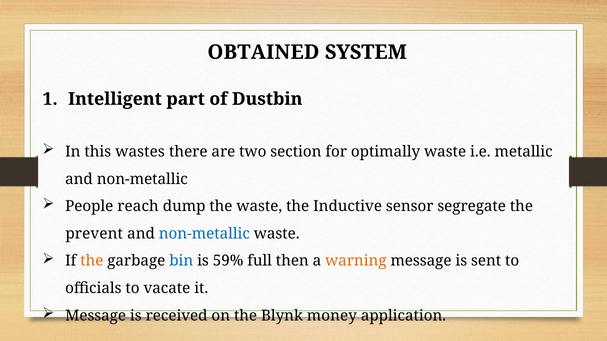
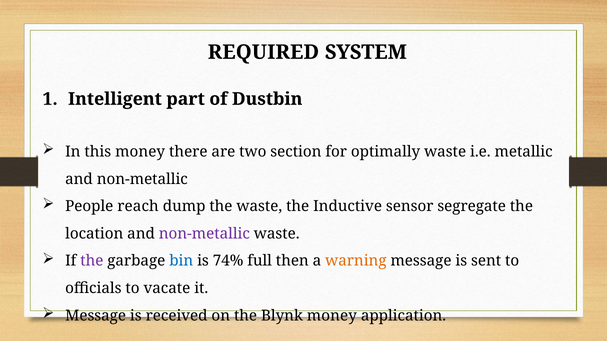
OBTAINED: OBTAINED -> REQUIRED (263, 52)
this wastes: wastes -> money (140, 152)
prevent: prevent -> location (94, 234)
non-metallic colour: blue -> purple (204, 234)
the colour: orange -> purple (92, 261)
59%: 59% -> 74% (228, 261)
